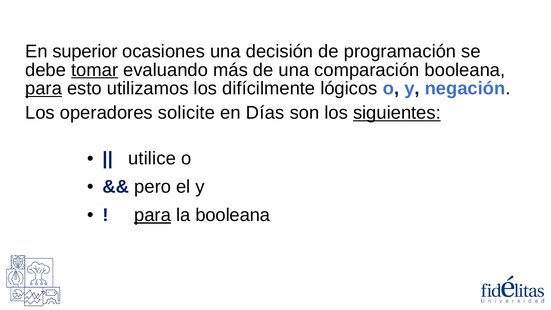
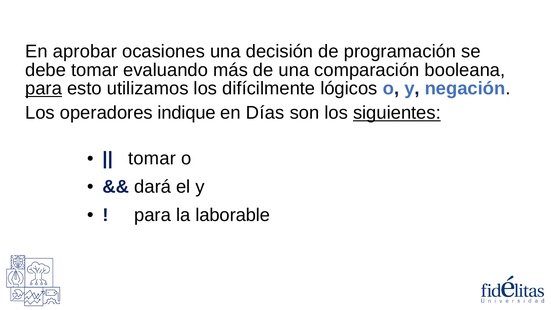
superior: superior -> aprobar (85, 51)
tomar underline: present -> none (95, 70)
solicite: solicite -> indique (187, 113)
utilice: utilice -> tomar (152, 158)
pero: pero -> dará (153, 187)
para underline: present -> none (153, 215)
la booleana: booleana -> laborable (233, 215)
